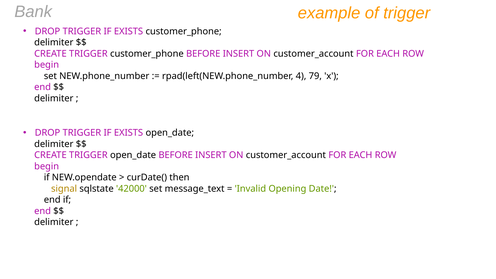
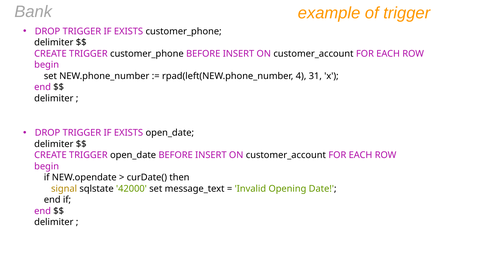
79: 79 -> 31 (315, 76)
